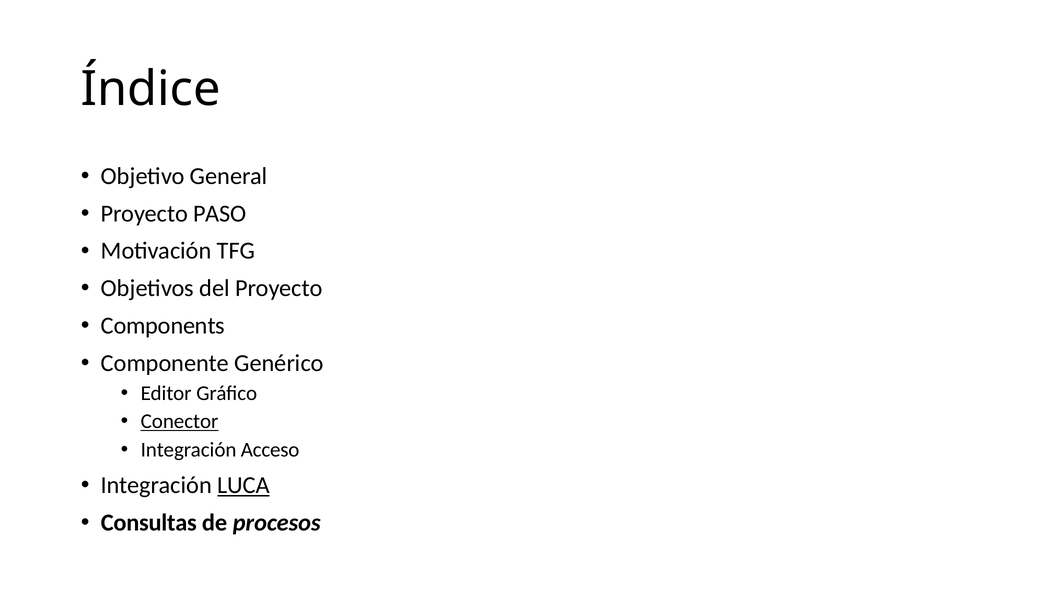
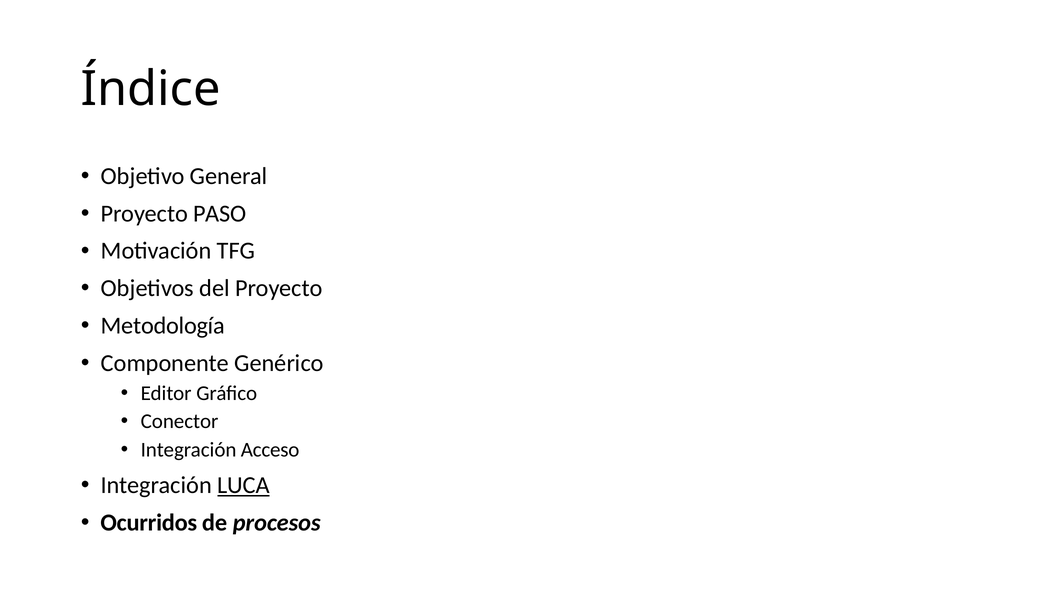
Components: Components -> Metodología (163, 325)
Conector underline: present -> none (180, 421)
Consultas: Consultas -> Ocurridos (149, 522)
